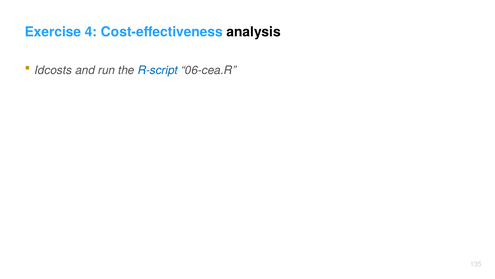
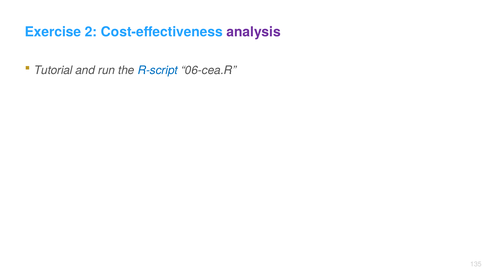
4: 4 -> 2 (91, 32)
analysis colour: black -> purple (254, 32)
Idcosts: Idcosts -> Tutorial (53, 70)
